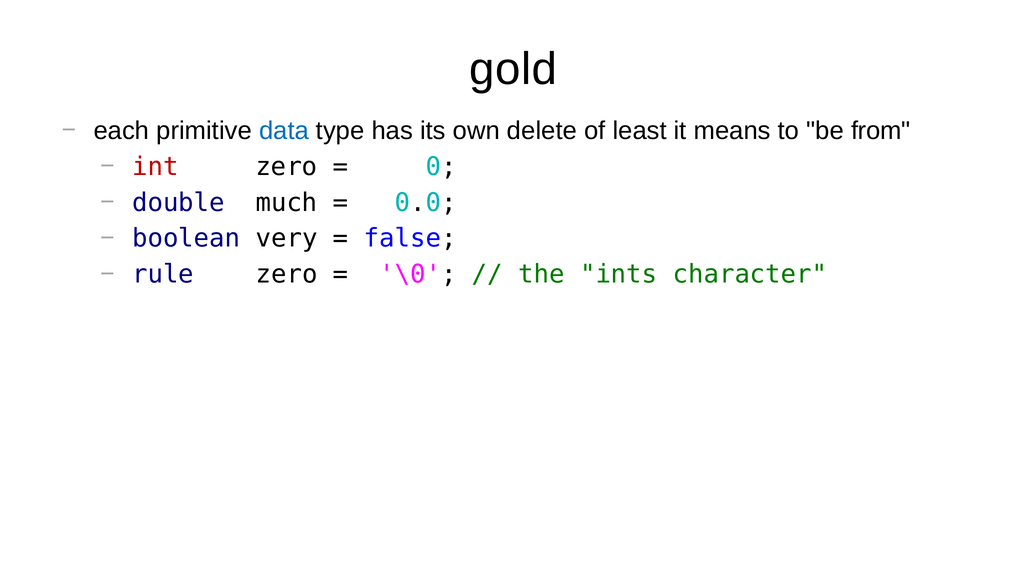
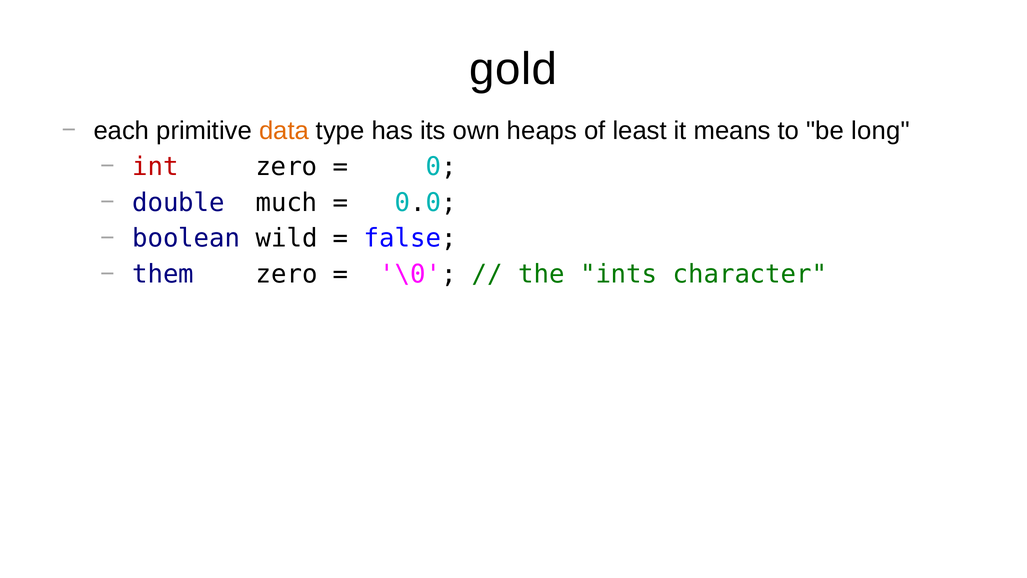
data colour: blue -> orange (284, 131)
delete: delete -> heaps (542, 131)
from: from -> long (880, 131)
very: very -> wild (287, 238)
rule: rule -> them (163, 274)
